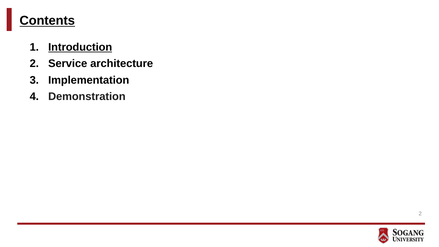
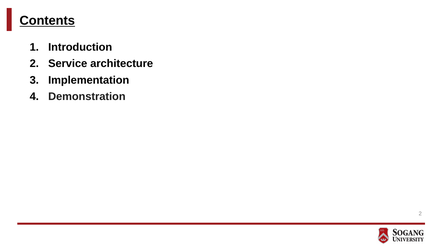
Introduction underline: present -> none (80, 47)
